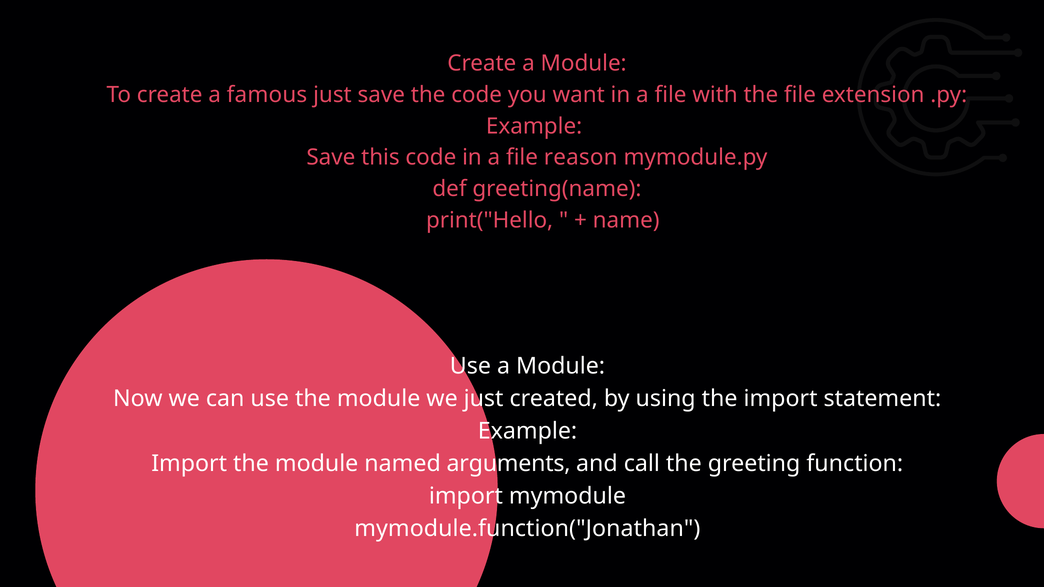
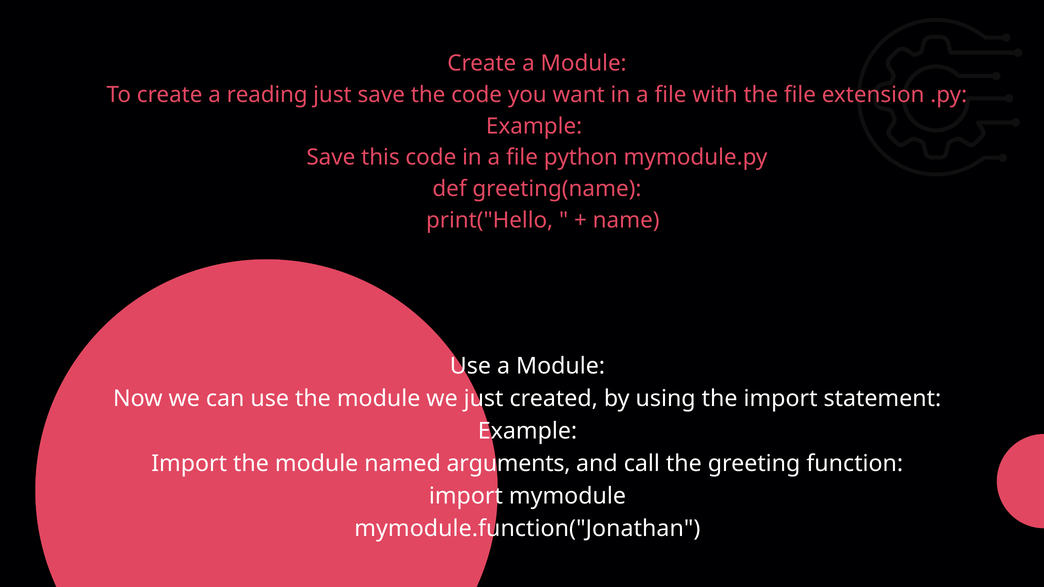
famous: famous -> reading (267, 95)
reason: reason -> python (581, 158)
